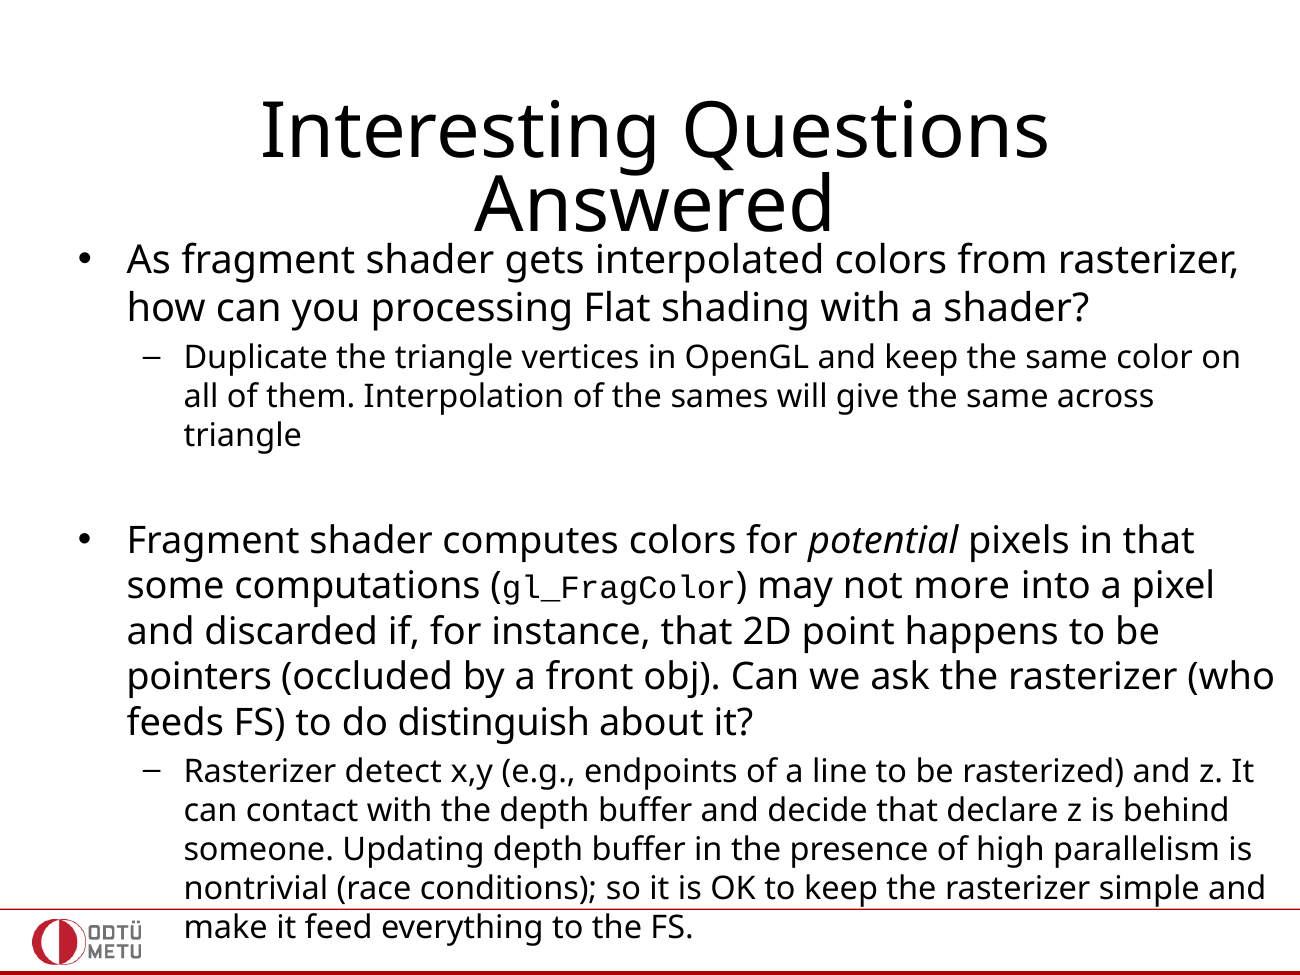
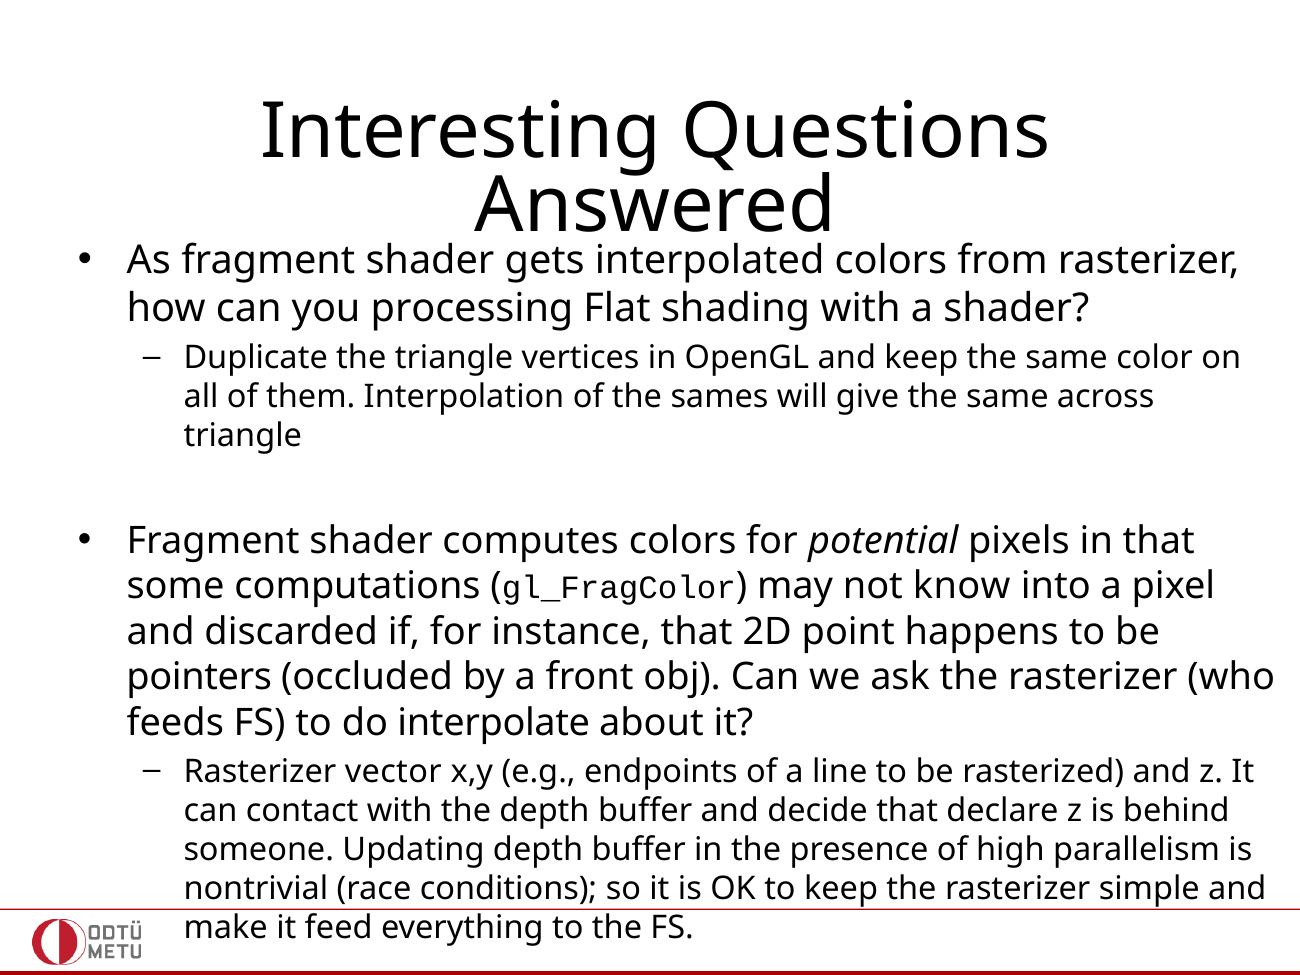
more: more -> know (962, 586)
distinguish: distinguish -> interpolate (494, 723)
detect: detect -> vector (393, 771)
